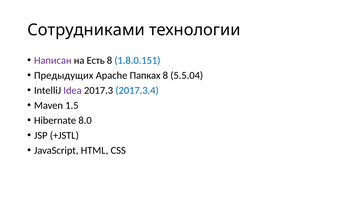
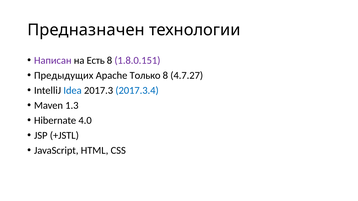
Сотрудниками: Сотрудниками -> Предназначен (86, 30)
1.8.0.151 colour: blue -> purple (137, 61)
Папках: Папках -> Только (145, 76)
5.5.04: 5.5.04 -> 4.7.27 (187, 76)
Idea colour: purple -> blue (73, 91)
1.5: 1.5 -> 1.3 (72, 106)
8.0: 8.0 -> 4.0 (85, 121)
